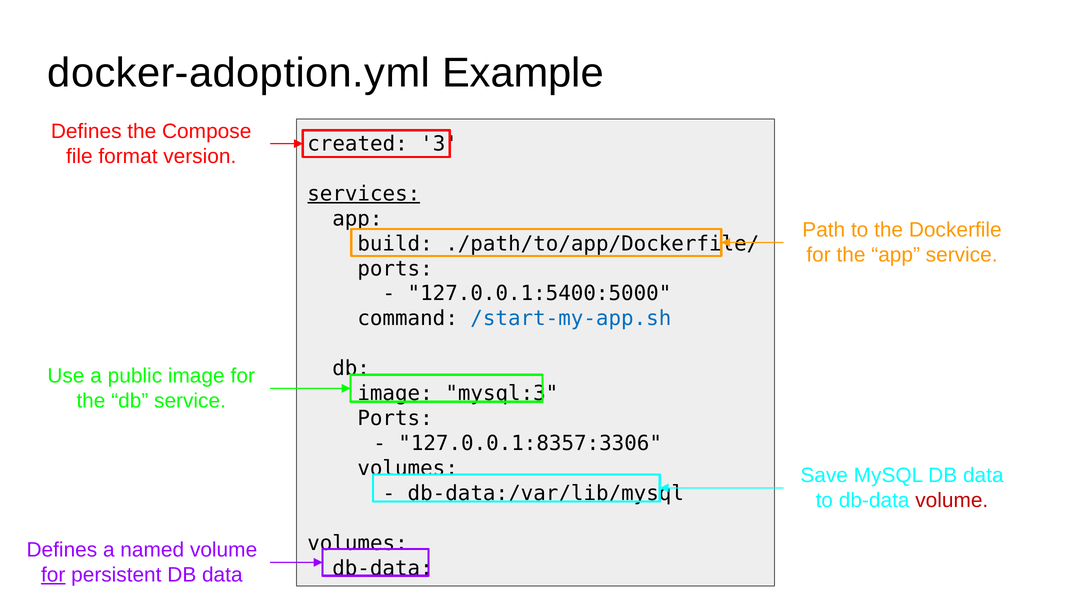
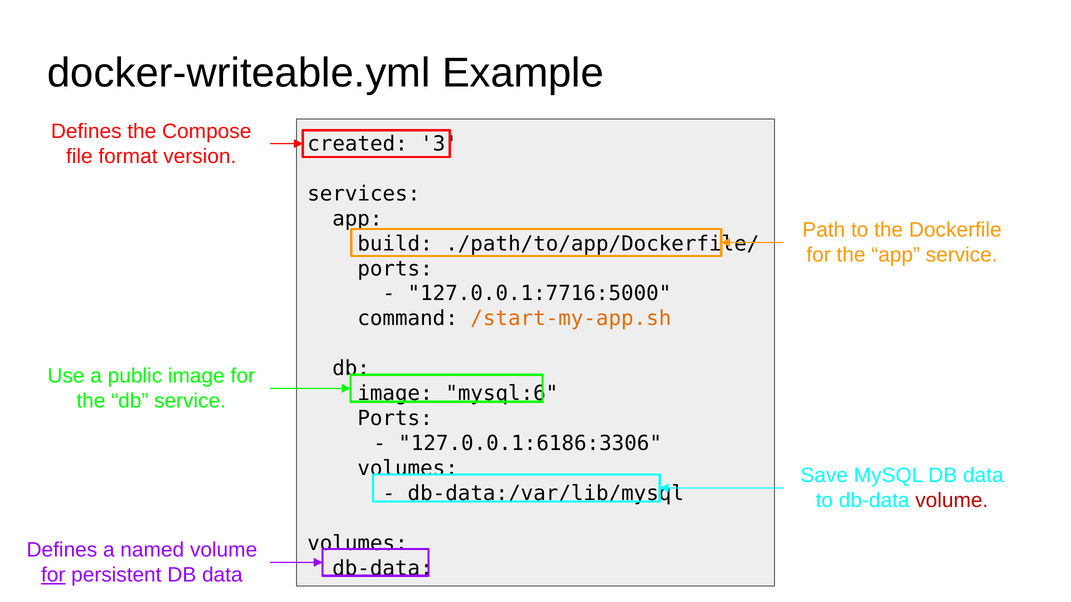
docker-adoption.yml: docker-adoption.yml -> docker-writeable.yml (239, 73)
services underline: present -> none (364, 194)
127.0.0.1:5400:5000: 127.0.0.1:5400:5000 -> 127.0.0.1:7716:5000 (539, 294)
/start-my-app.sh colour: blue -> orange (571, 319)
mysql:3: mysql:3 -> mysql:6 (502, 394)
127.0.0.1:8357:3306: 127.0.0.1:8357:3306 -> 127.0.0.1:6186:3306 (530, 444)
